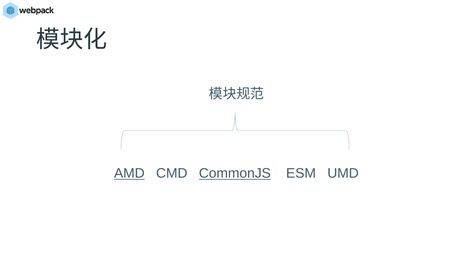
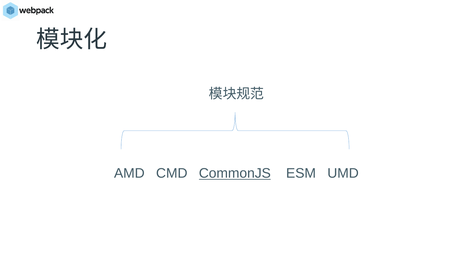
AMD underline: present -> none (129, 173)
